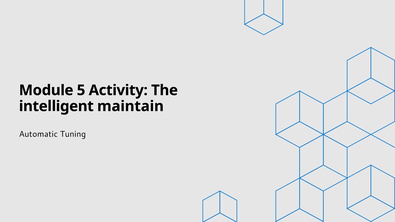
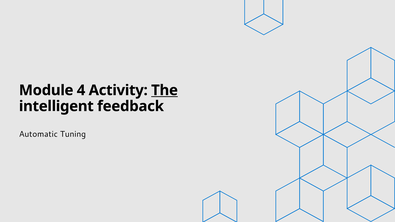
5: 5 -> 4 (81, 90)
The underline: none -> present (165, 90)
maintain: maintain -> feedback (131, 106)
